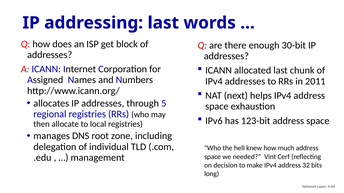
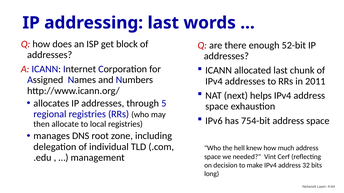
30-bit: 30-bit -> 52-bit (294, 45)
123-bit: 123-bit -> 754-bit (256, 121)
